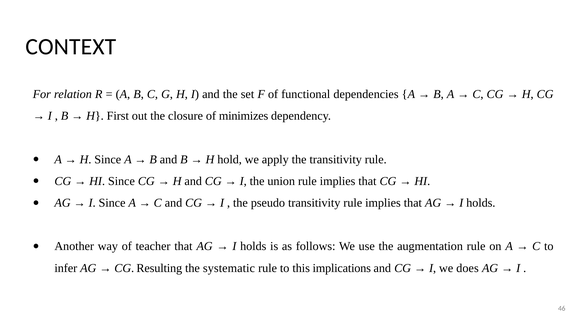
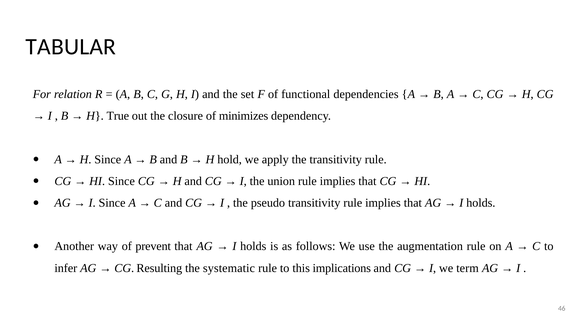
CONTEXT: CONTEXT -> TABULAR (71, 47)
First: First -> True (118, 116)
teacher: teacher -> prevent (153, 246)
does: does -> term (468, 268)
